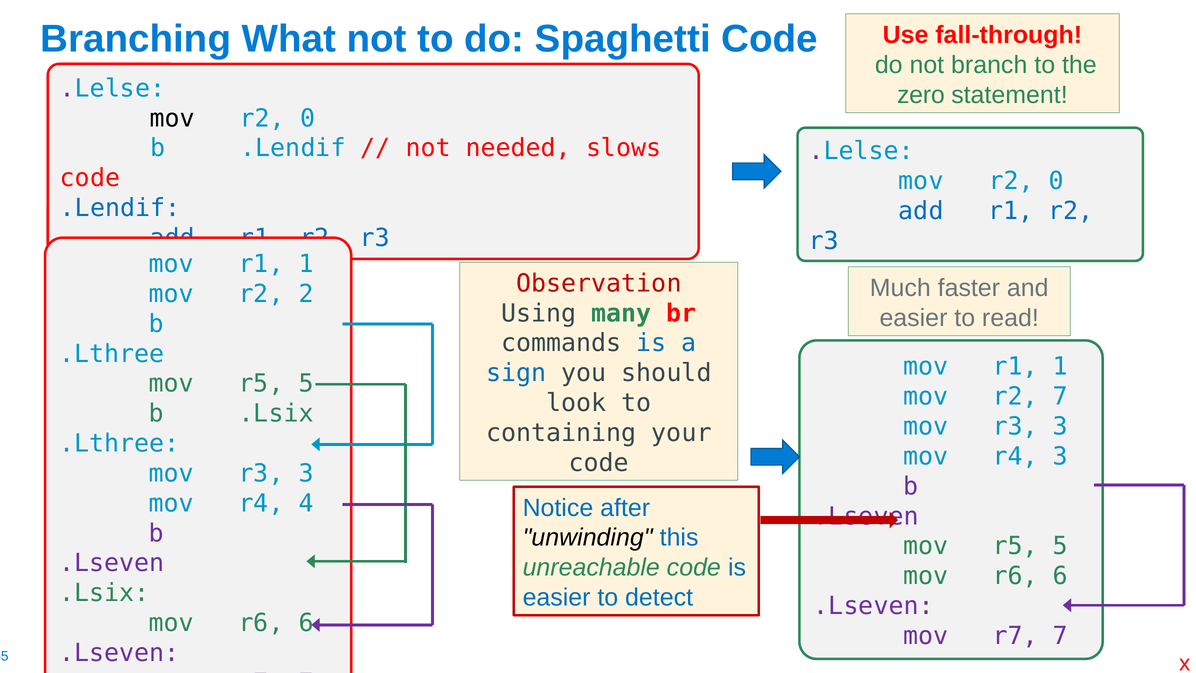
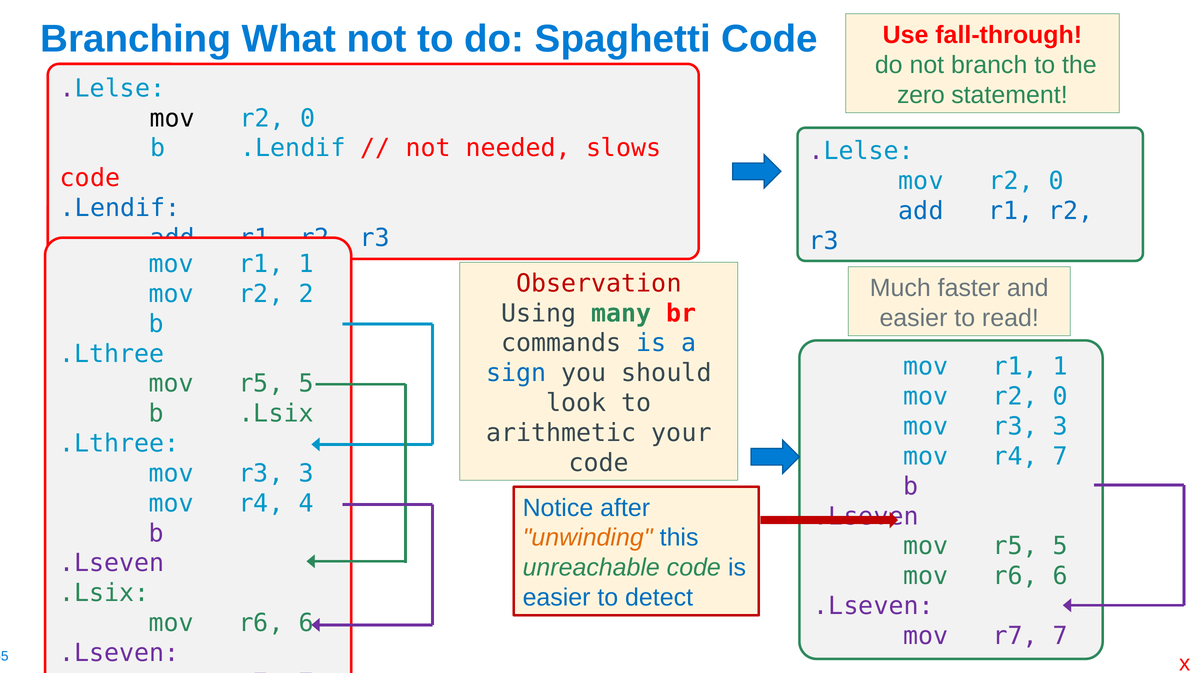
7: 7 -> 0 (1060, 396)
containing: containing -> arithmetic (561, 433)
r4 3: 3 -> 7 (1060, 456)
unwinding colour: black -> orange (588, 538)
